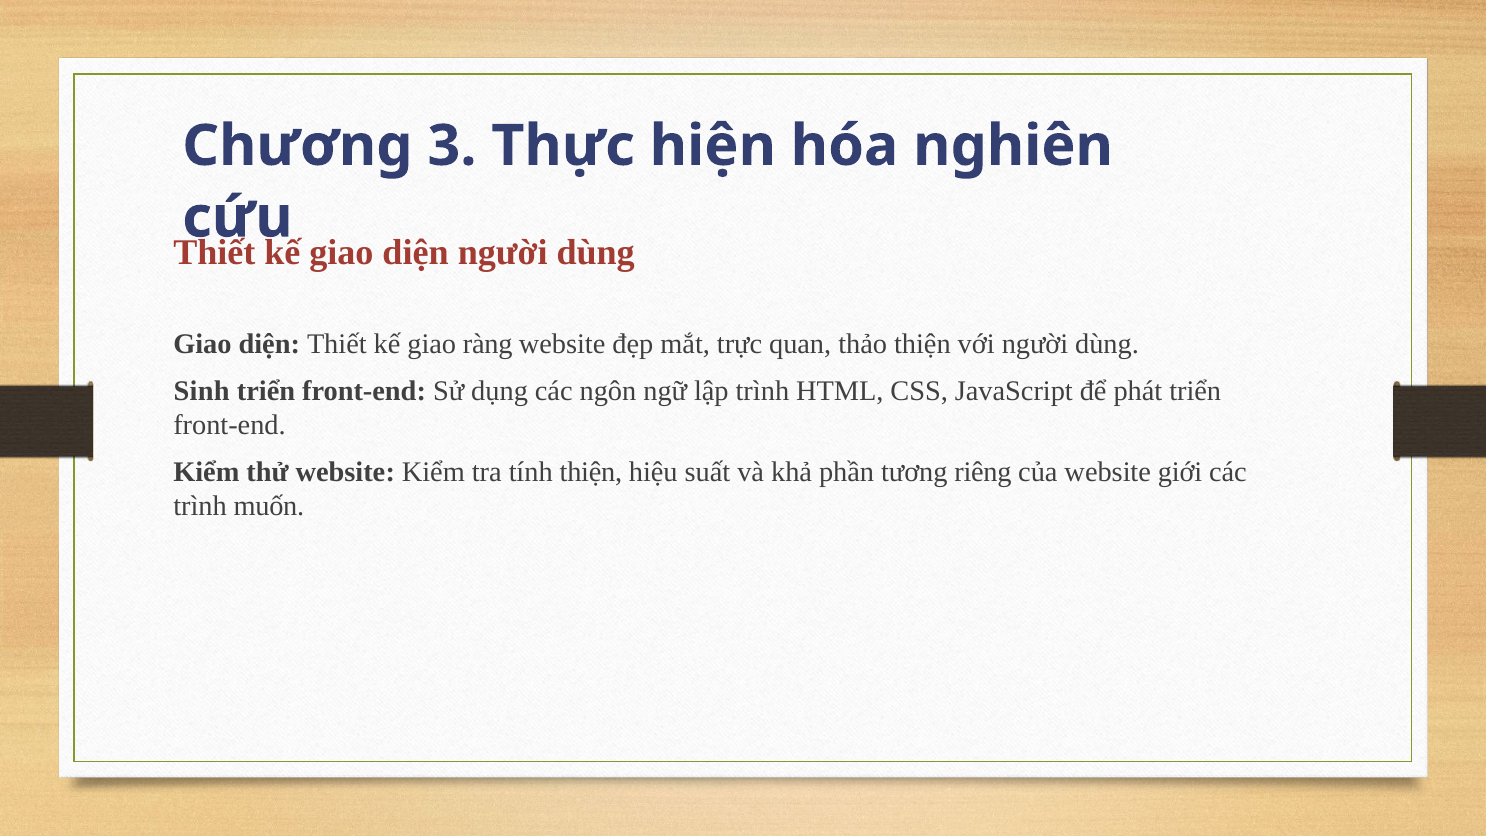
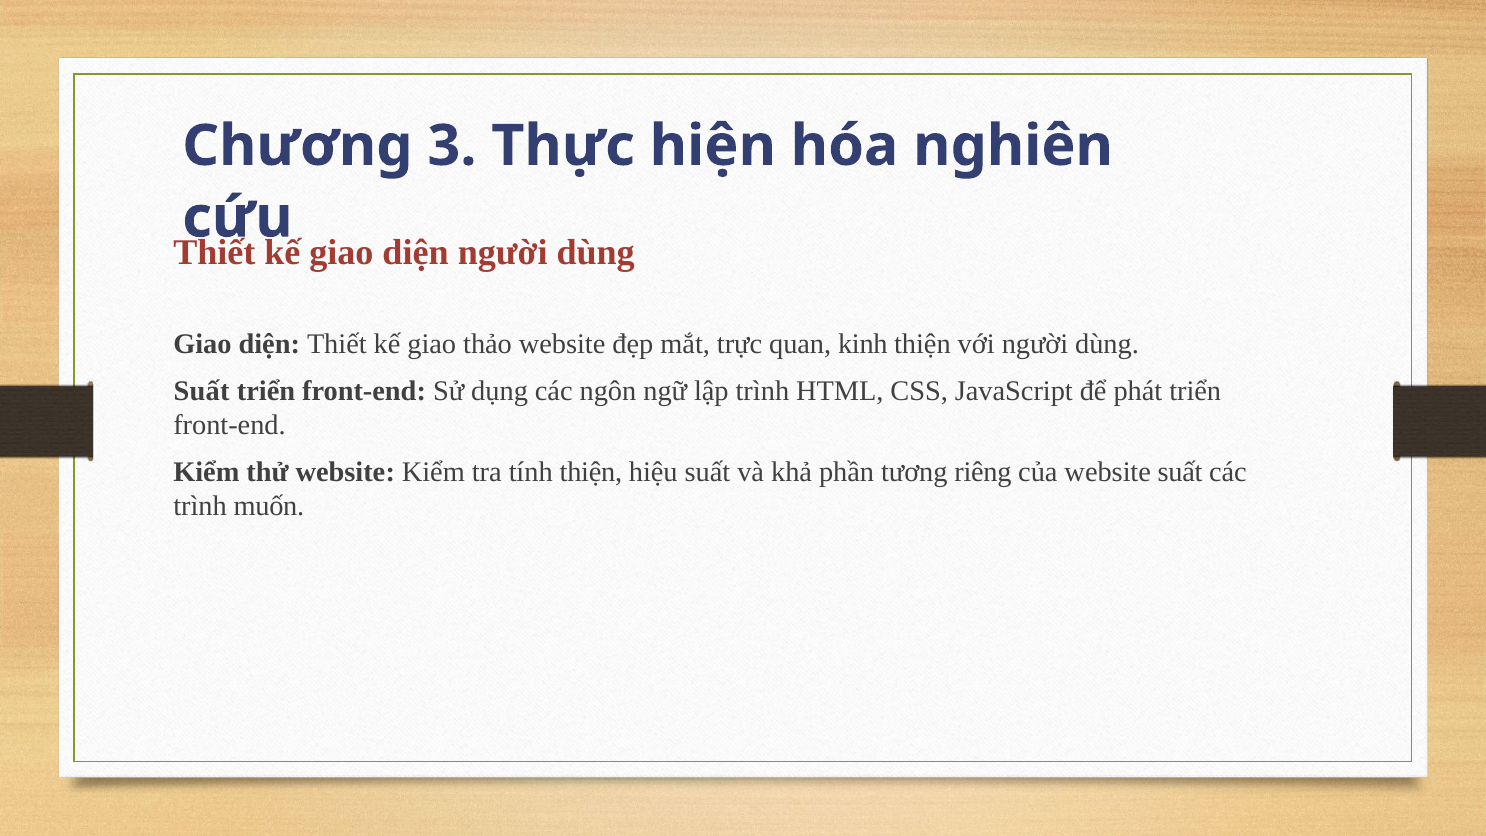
ràng: ràng -> thảo (488, 344)
thảo: thảo -> kinh (863, 344)
Sinh: Sinh -> Suất (202, 391)
website giới: giới -> suất (1180, 472)
